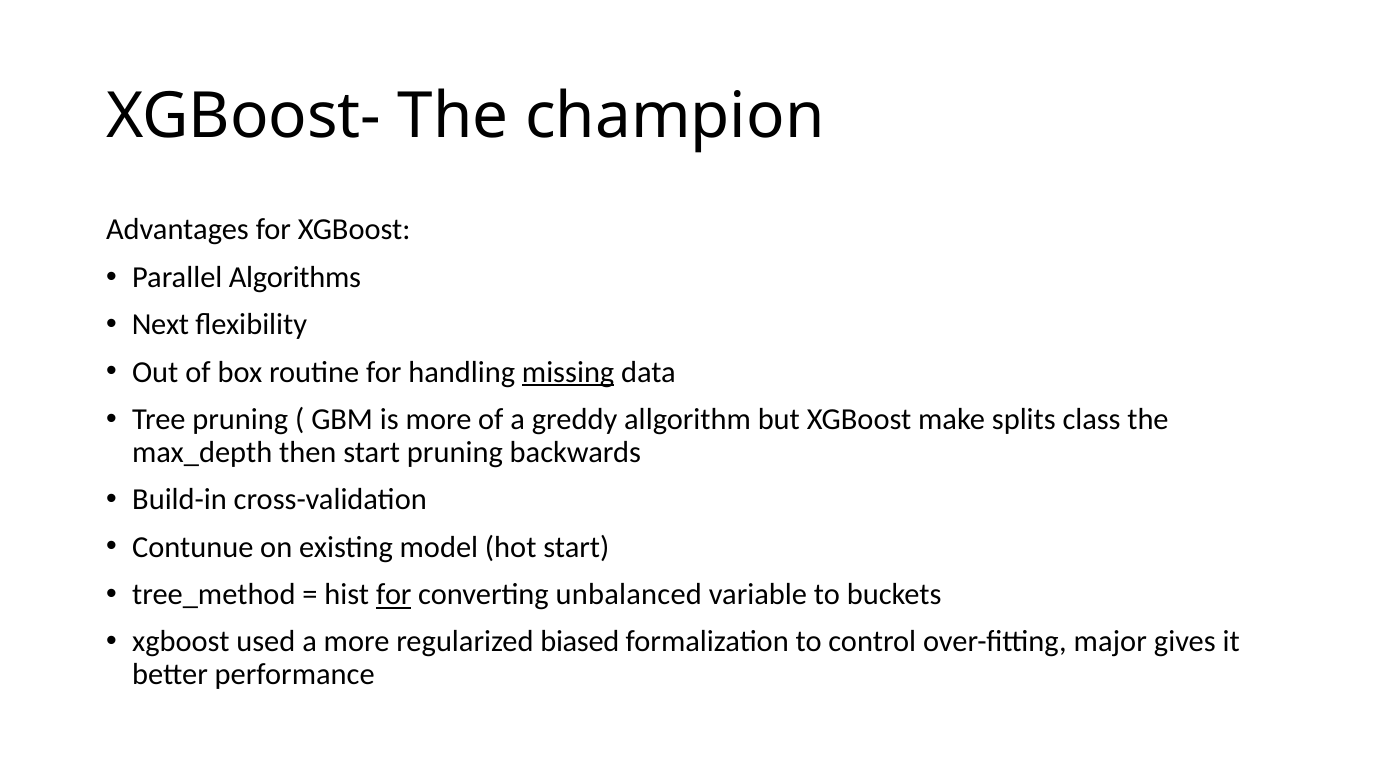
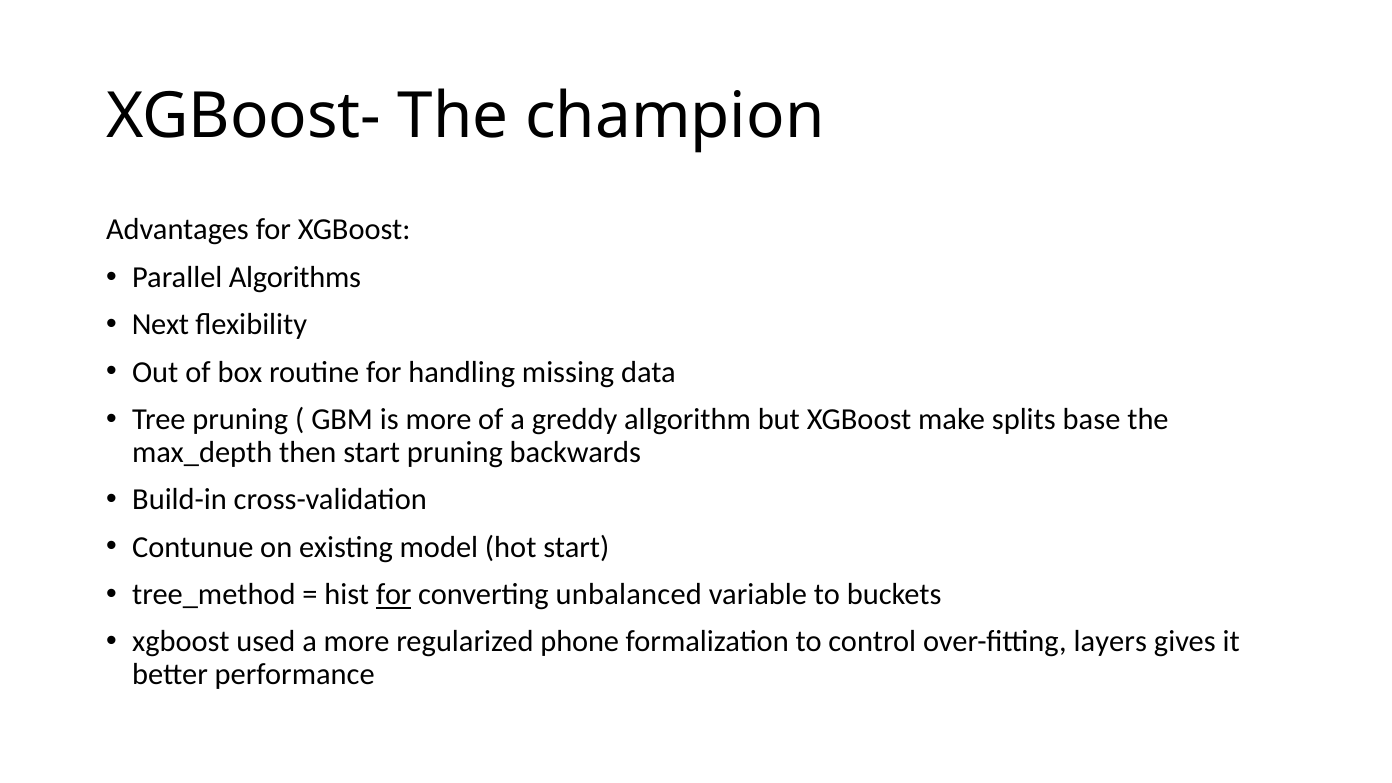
missing underline: present -> none (568, 372)
class: class -> base (1092, 419)
biased: biased -> phone (580, 642)
major: major -> layers (1110, 642)
